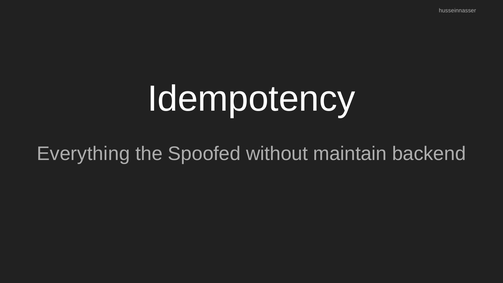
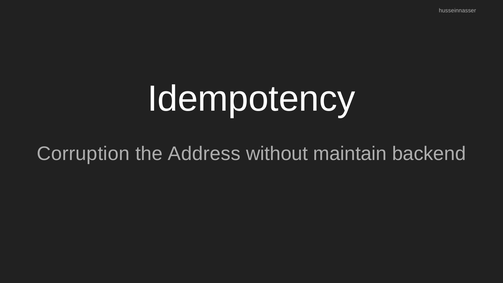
Everything: Everything -> Corruption (83, 154)
Spoofed: Spoofed -> Address (204, 154)
